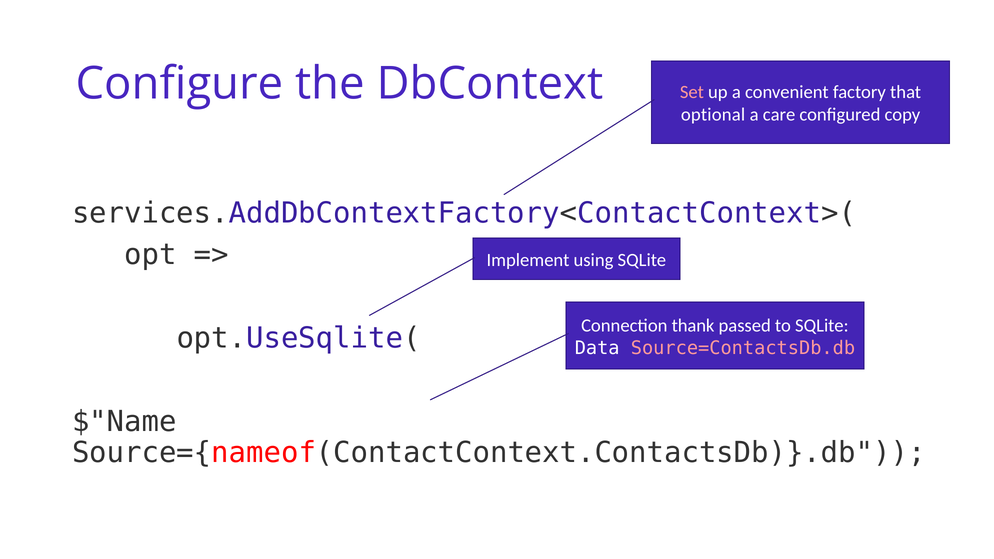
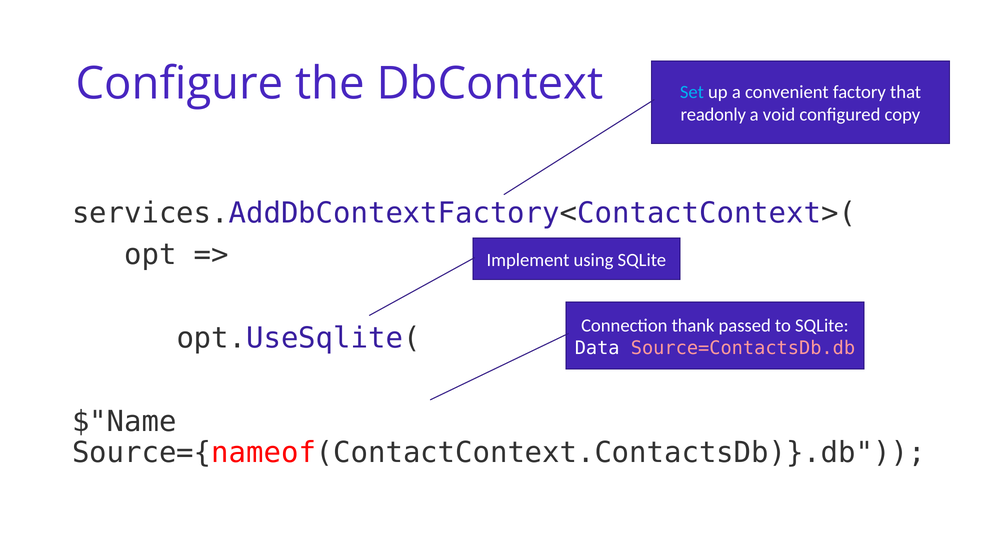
Set colour: pink -> light blue (692, 92)
optional: optional -> readonly (713, 115)
care: care -> void (779, 115)
